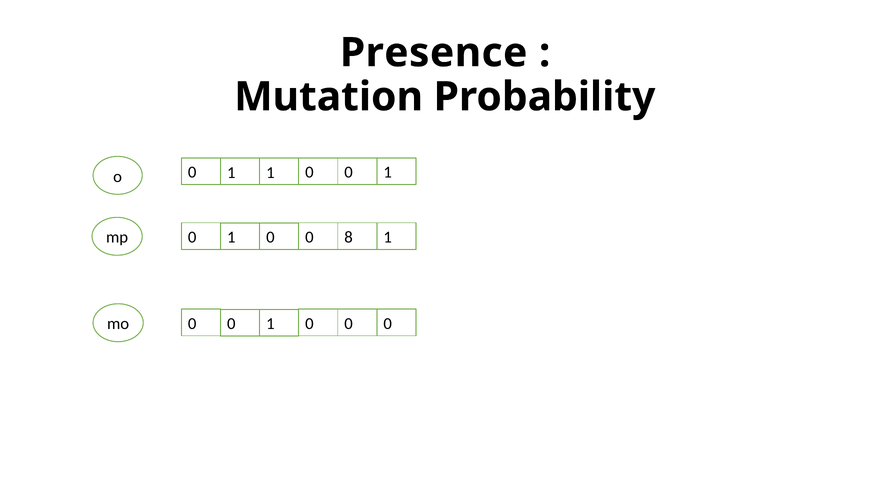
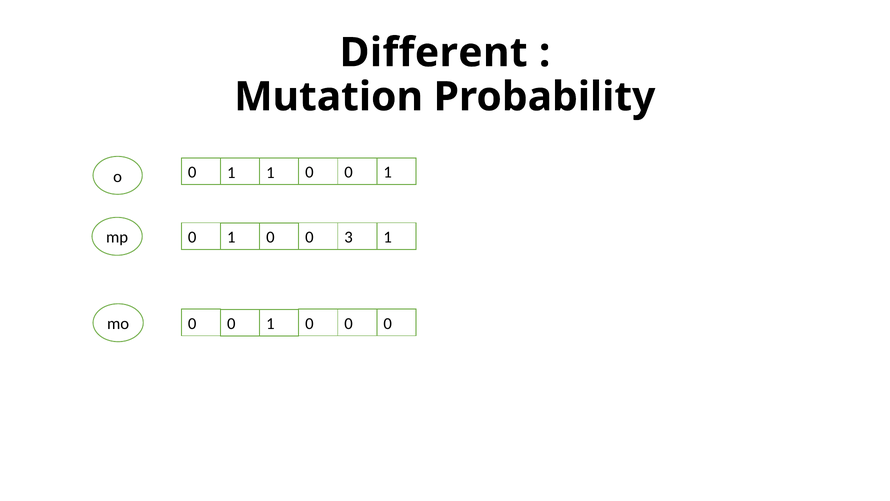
Presence: Presence -> Different (434, 53)
8: 8 -> 3 (349, 237)
